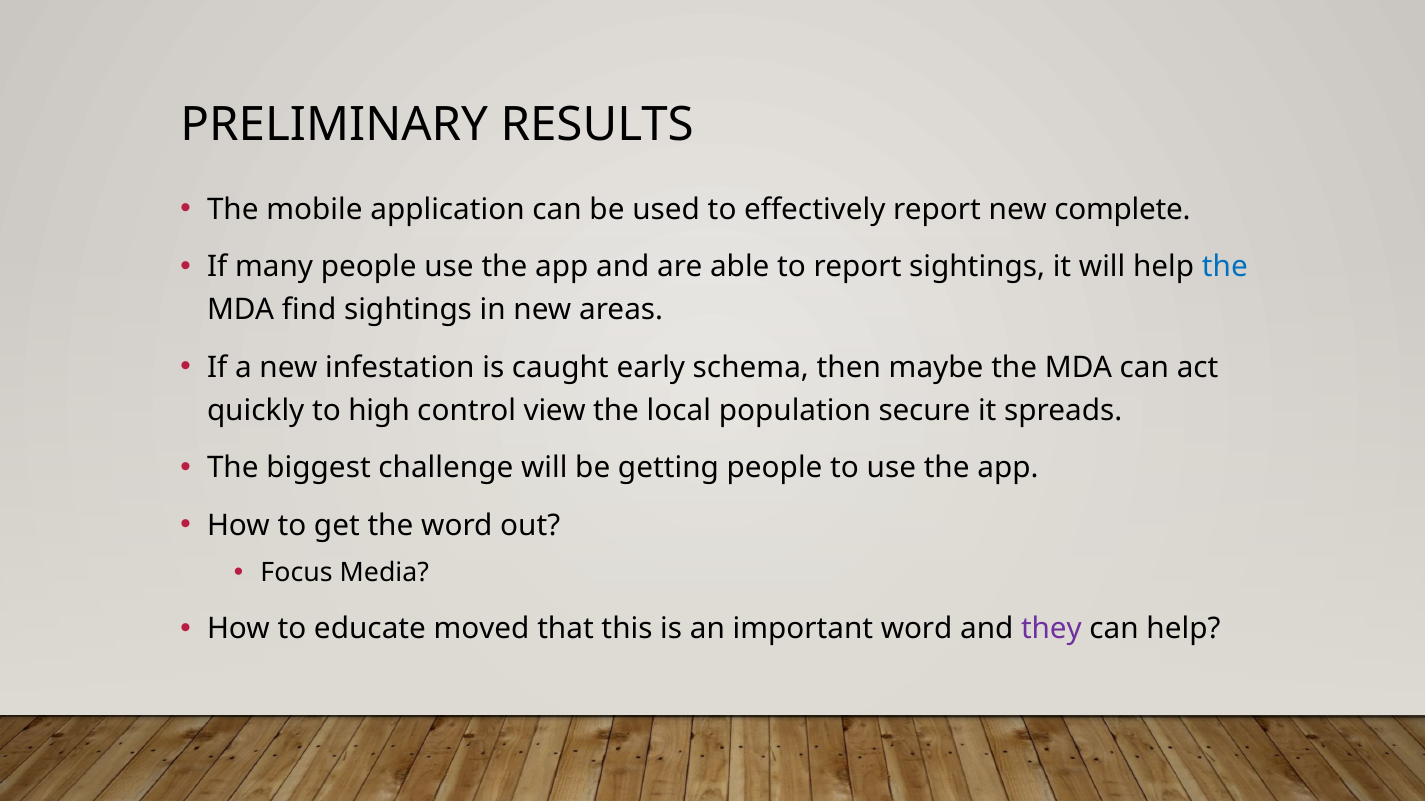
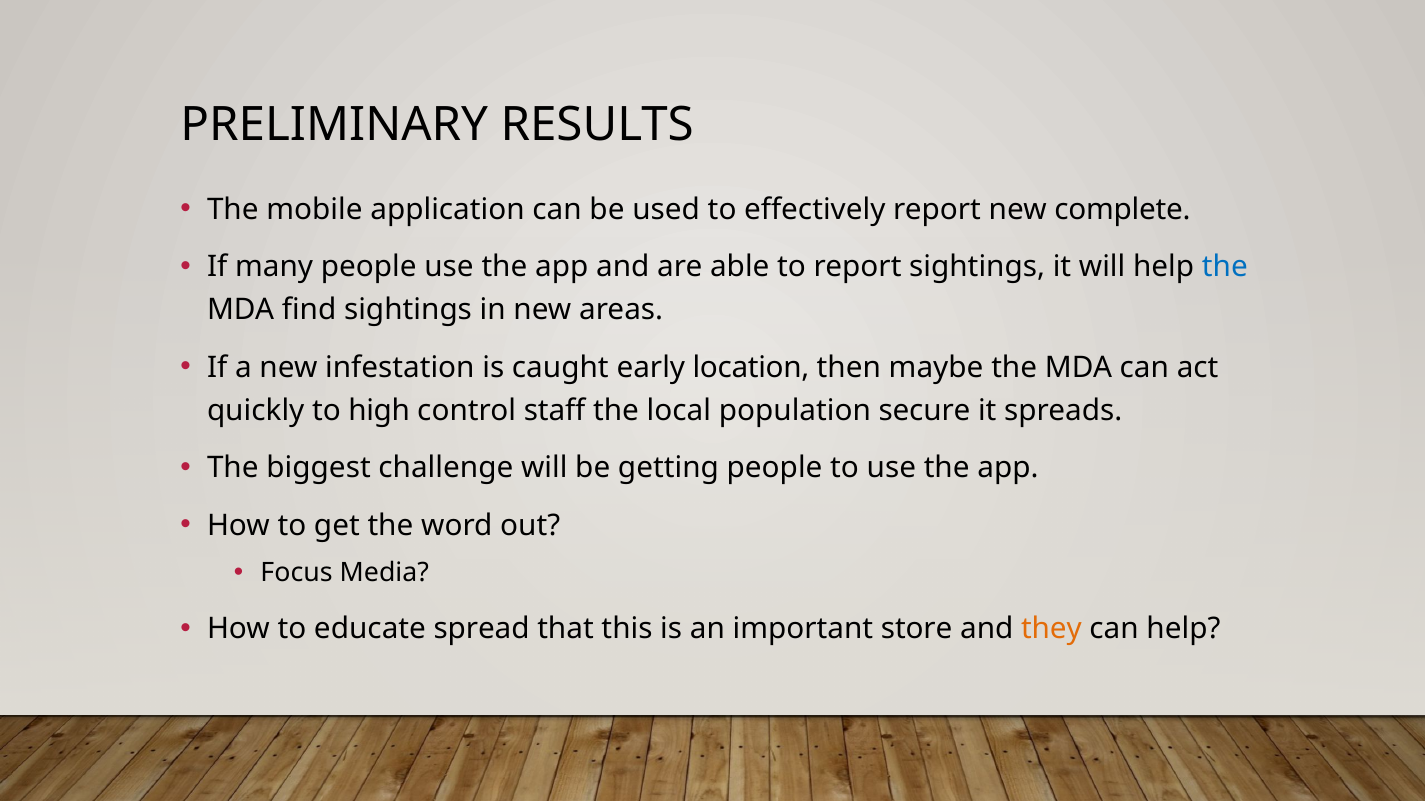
schema: schema -> location (751, 368)
view: view -> staff (555, 411)
moved: moved -> spread (482, 629)
important word: word -> store (917, 629)
they colour: purple -> orange (1051, 629)
